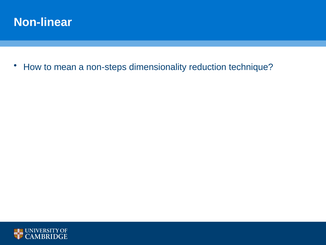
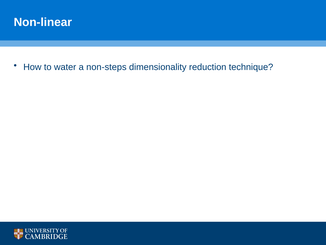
mean: mean -> water (65, 67)
